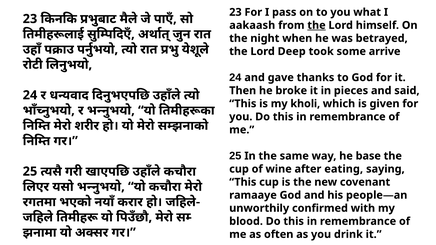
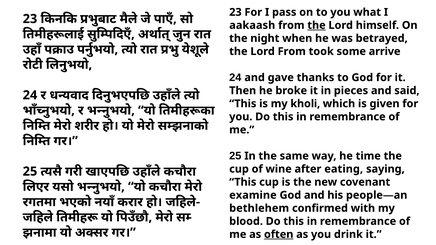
Lord Deep: Deep -> From (292, 51)
base: base -> time (368, 156)
ramaaye: ramaaye -> examine (253, 195)
unworthily: unworthily -> bethlehem (259, 208)
often underline: none -> present (279, 235)
